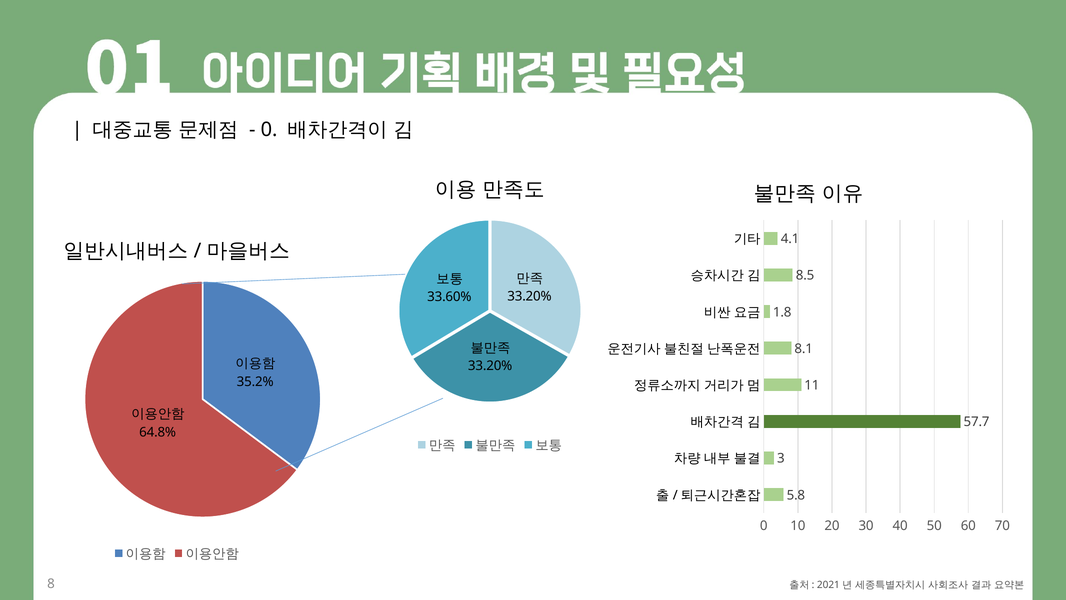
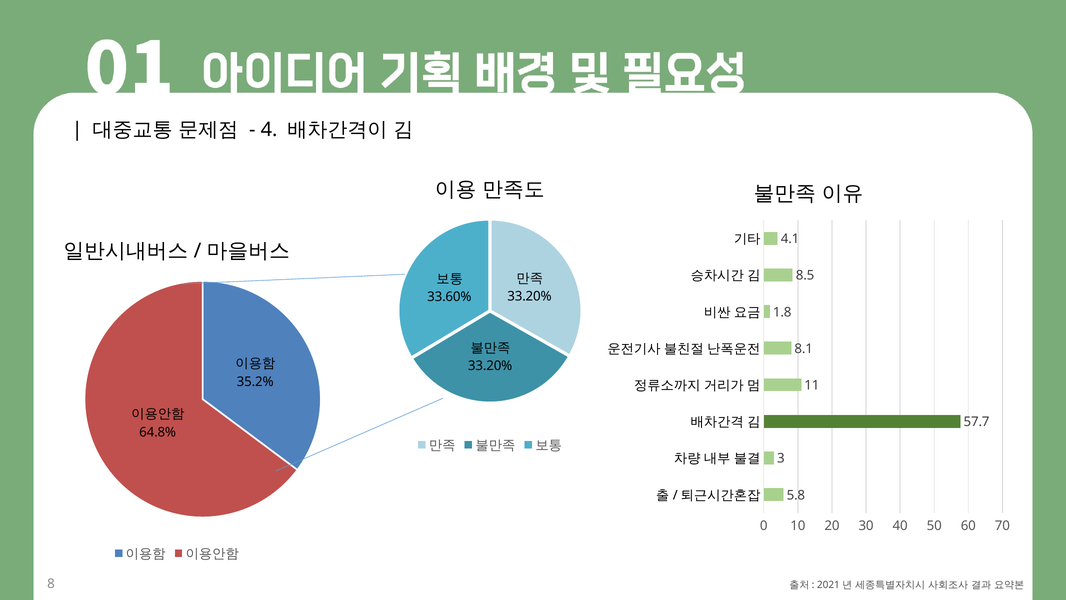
0: 0 -> 4 (269, 129)
